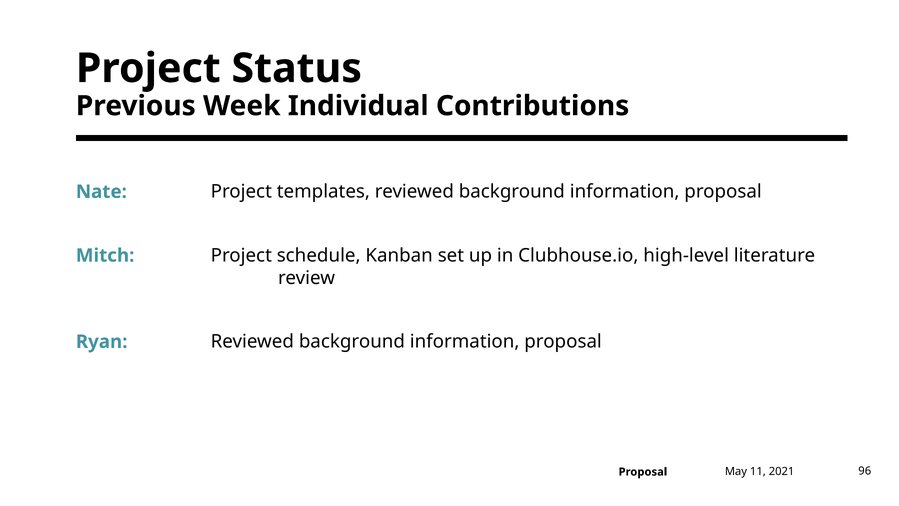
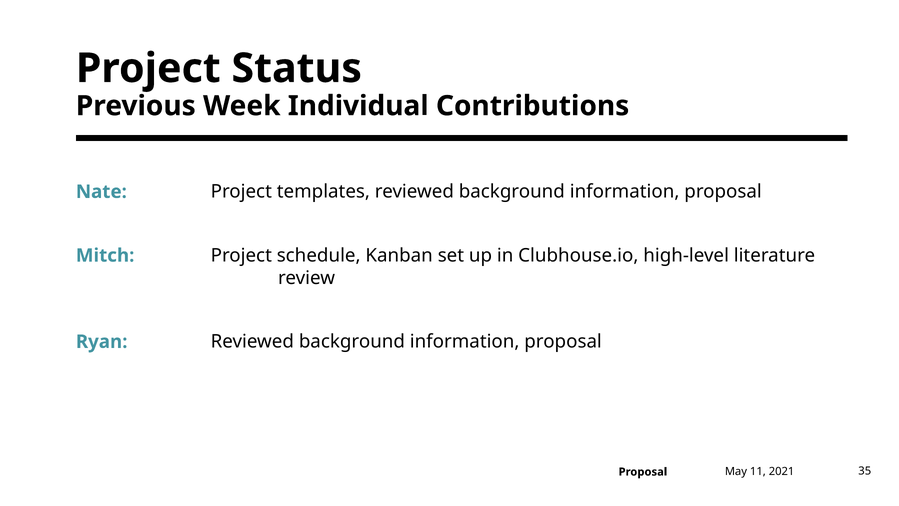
96: 96 -> 35 (865, 471)
